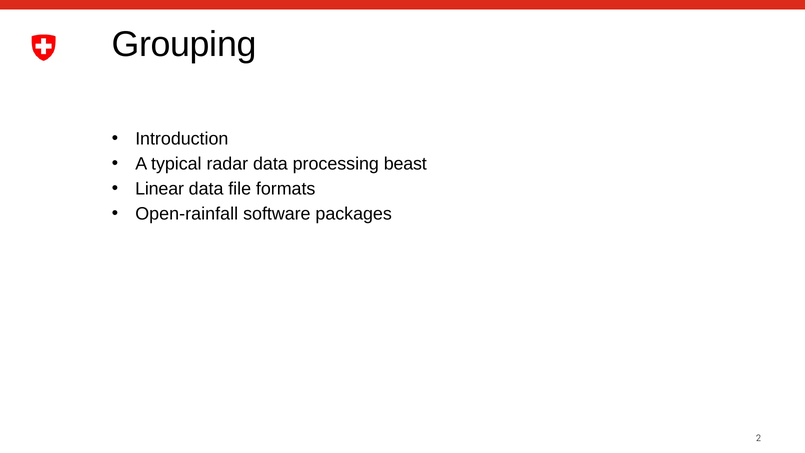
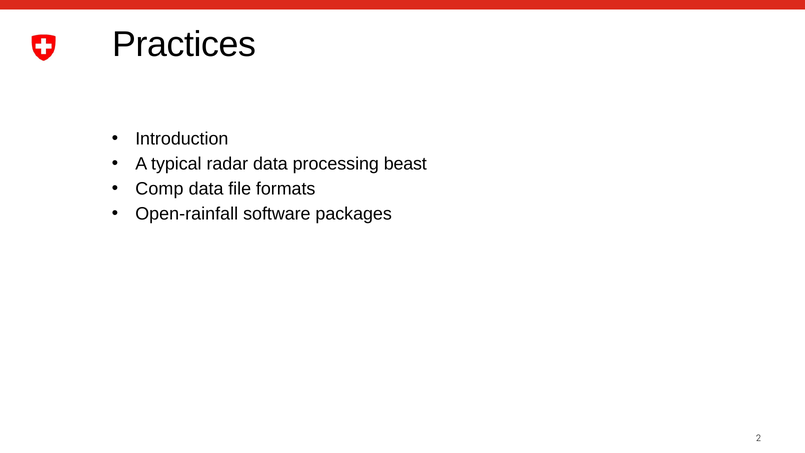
Grouping: Grouping -> Practices (184, 44)
Linear: Linear -> Comp (159, 189)
